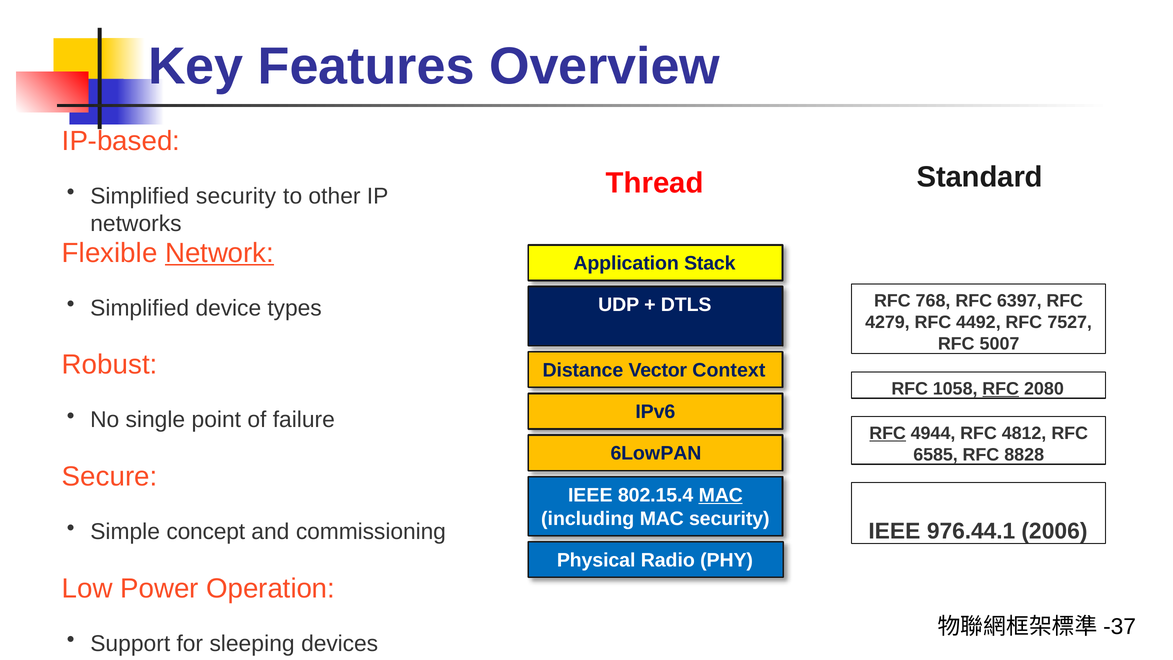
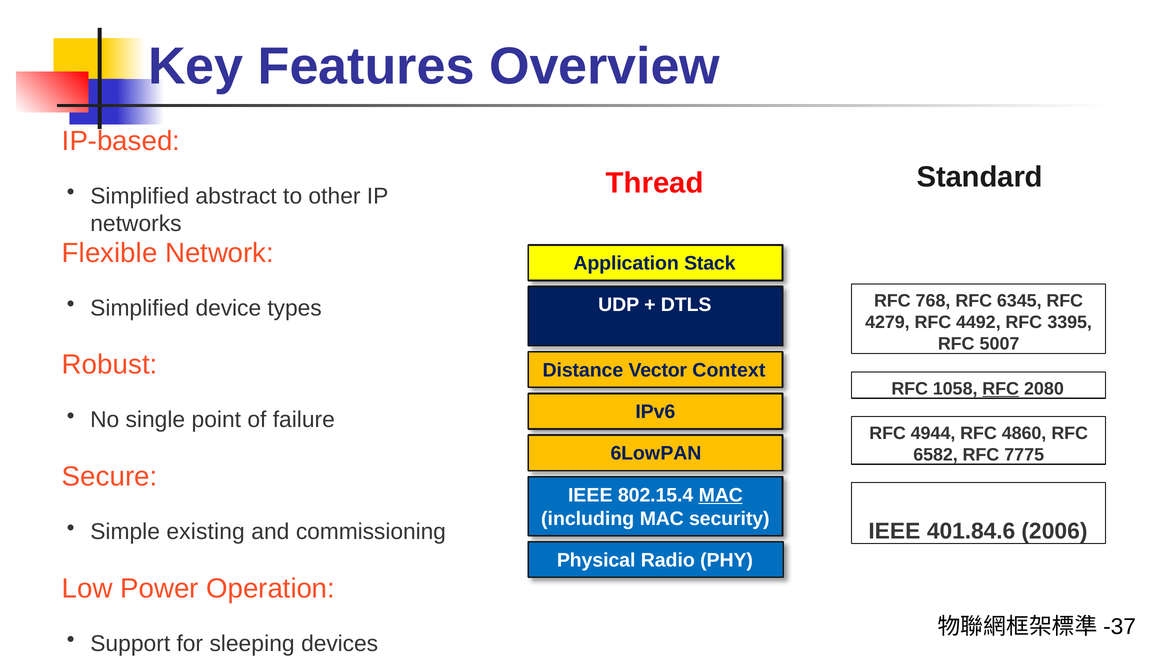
Simplified security: security -> abstract (236, 196)
Network underline: present -> none (220, 253)
6397: 6397 -> 6345 (1019, 301)
7527: 7527 -> 3395 (1070, 322)
RFC underline: present -> none (888, 433)
4812: 4812 -> 4860 (1024, 433)
6585: 6585 -> 6582 (936, 455)
8828: 8828 -> 7775 (1024, 455)
concept: concept -> existing (206, 532)
976.44.1: 976.44.1 -> 401.84.6 (971, 531)
